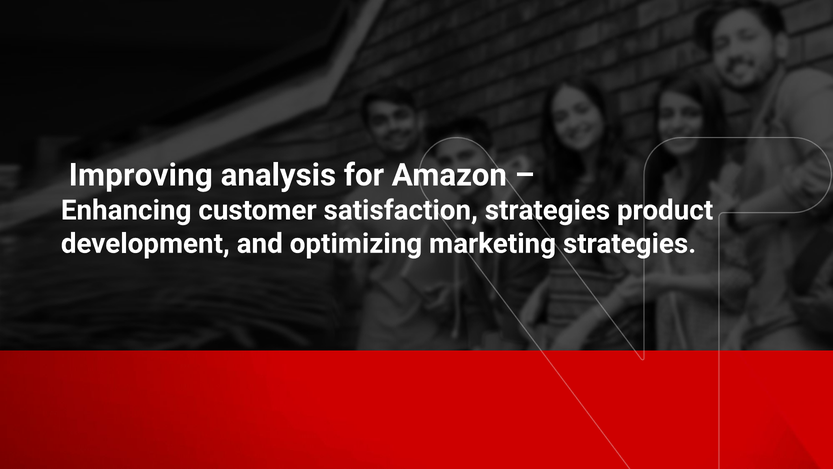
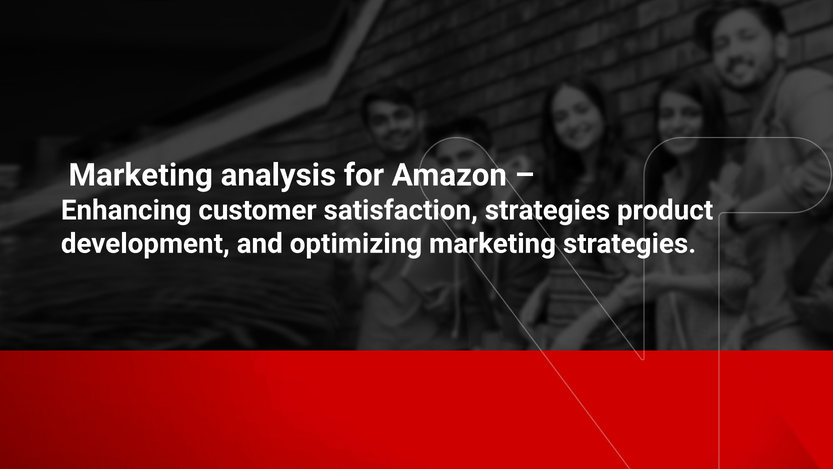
Improving: Improving -> Marketing (141, 175)
